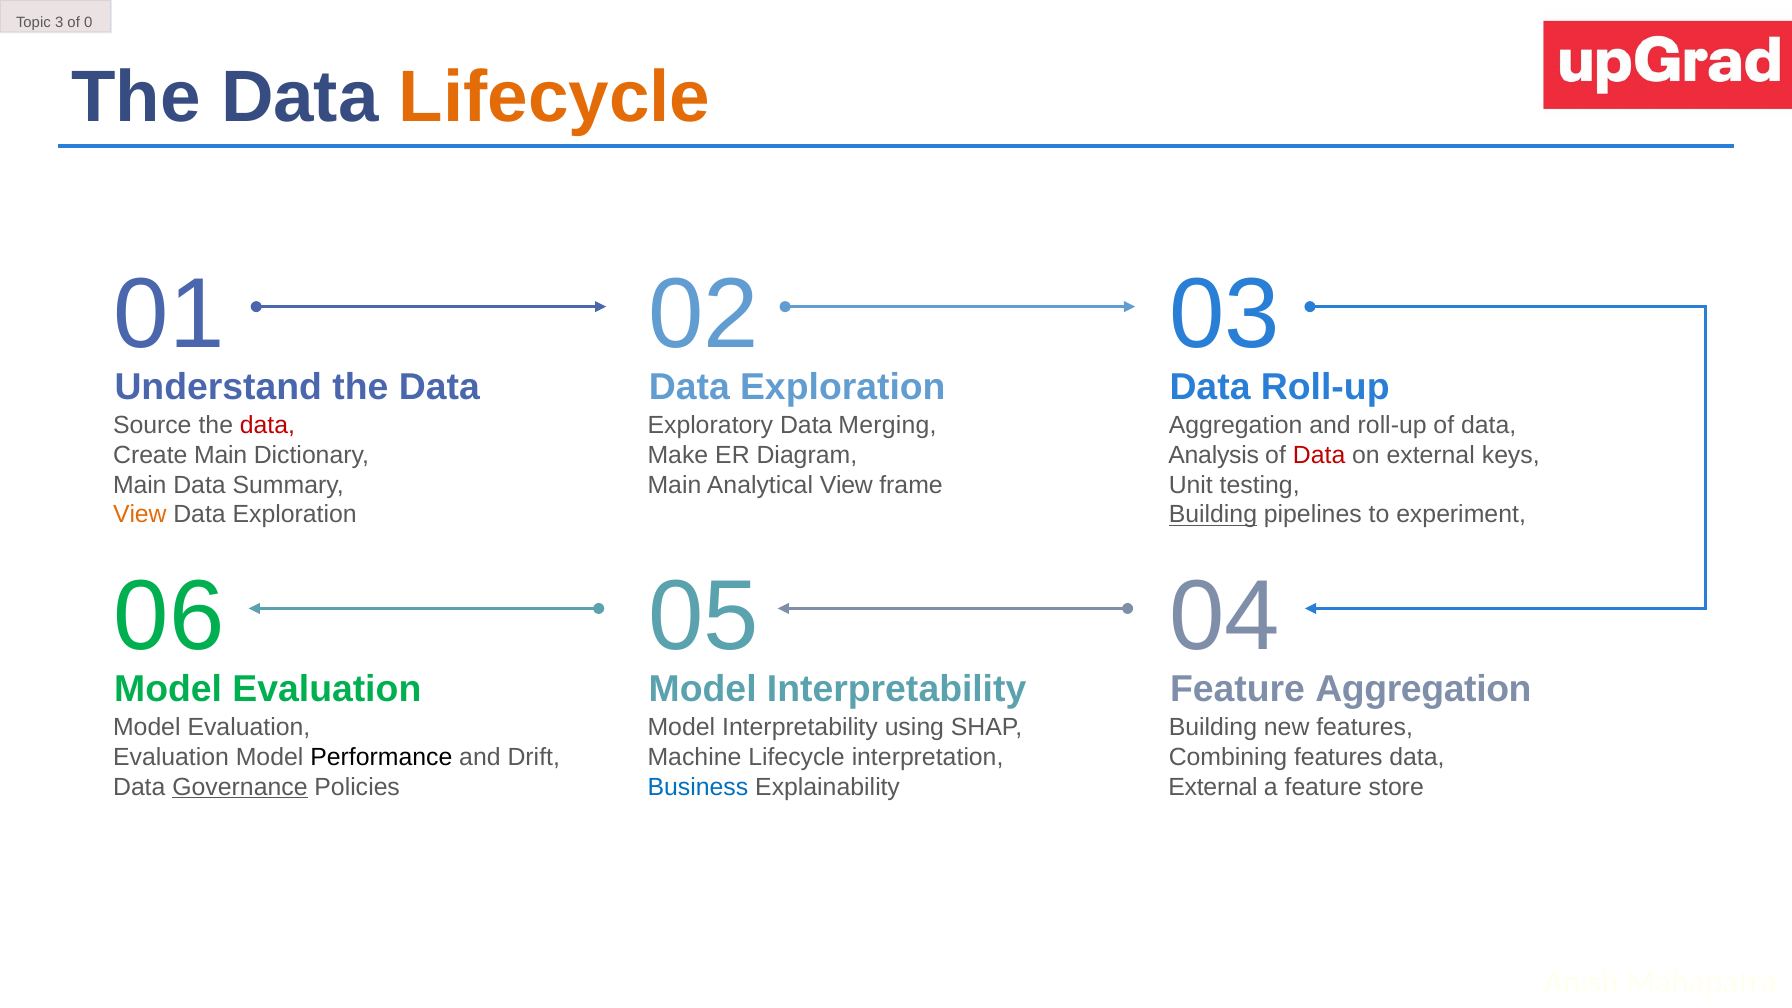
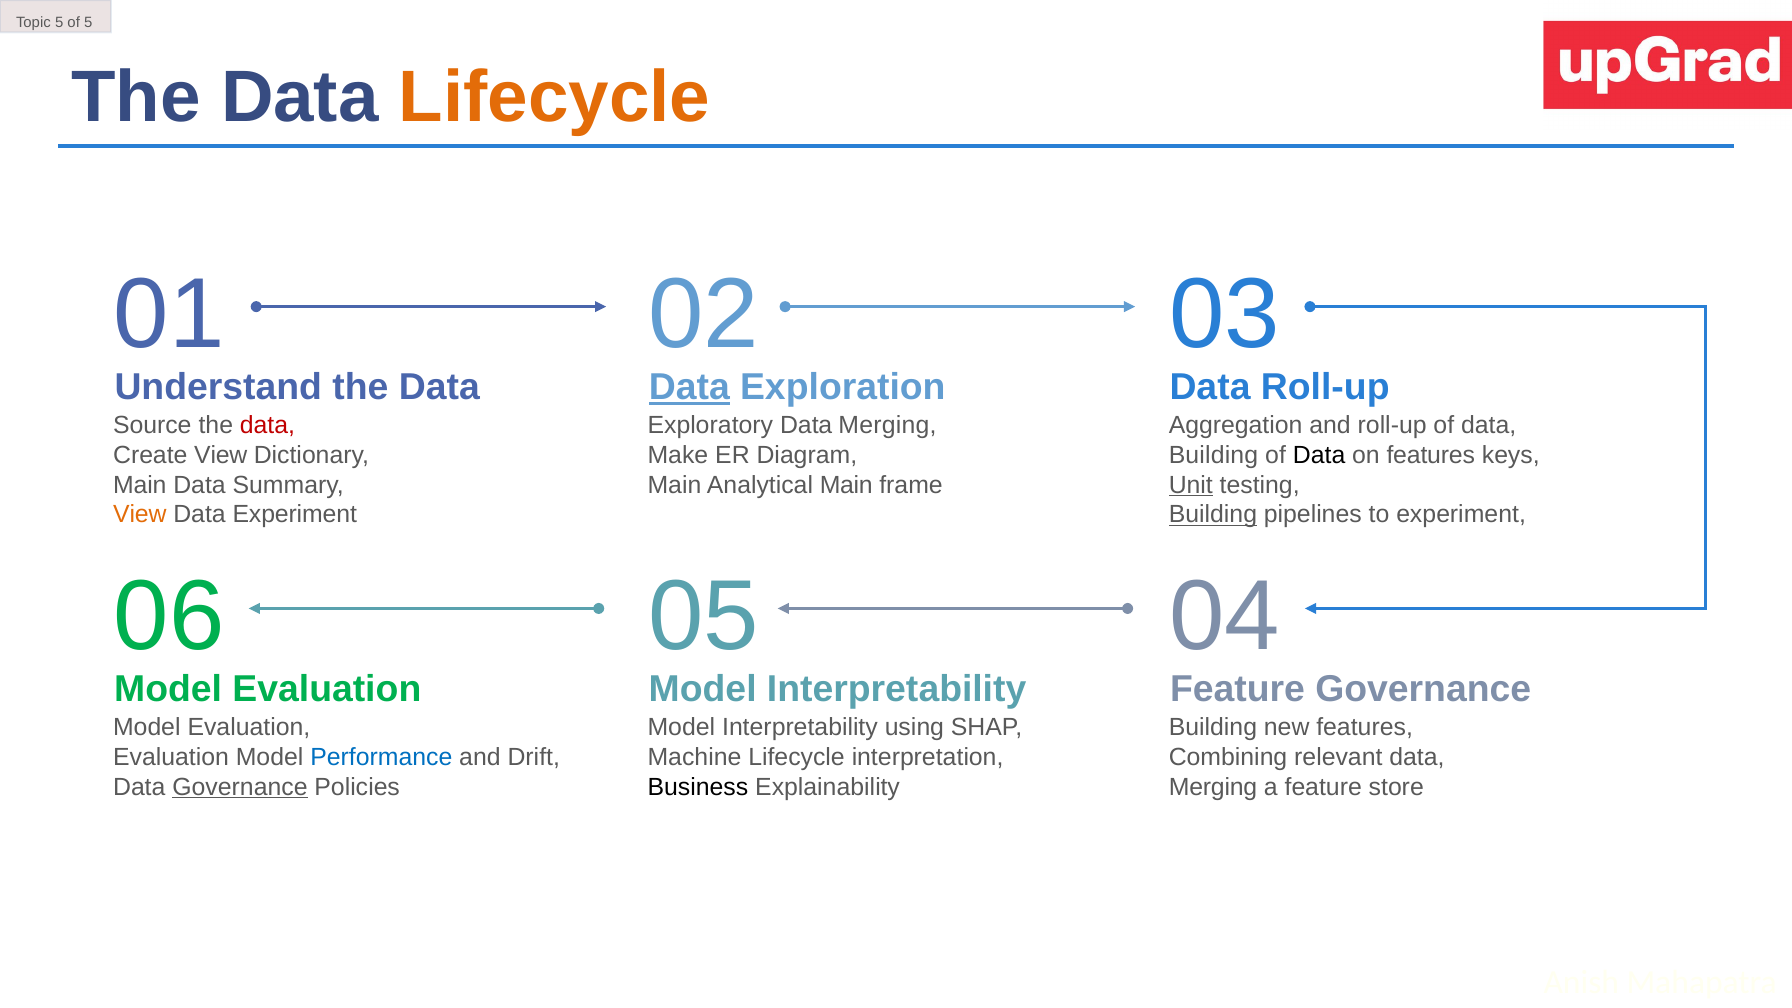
Topic 3: 3 -> 5 (59, 22)
of 0: 0 -> 5 (88, 22)
Data underline: none -> present (689, 387)
Create Main: Main -> View (221, 455)
Analysis: Analysis -> Building (1214, 455)
Data colour: red -> black (1319, 455)
on external: external -> features (1431, 455)
Analytical View: View -> Main (846, 485)
Unit underline: none -> present (1191, 485)
Exploration: Exploration -> Experiment (295, 515)
Feature Aggregation: Aggregation -> Governance (1423, 689)
Performance colour: black -> blue (381, 757)
Combining features: features -> relevant (1338, 757)
Business colour: blue -> black (698, 787)
External: External -> Merging (1213, 787)
